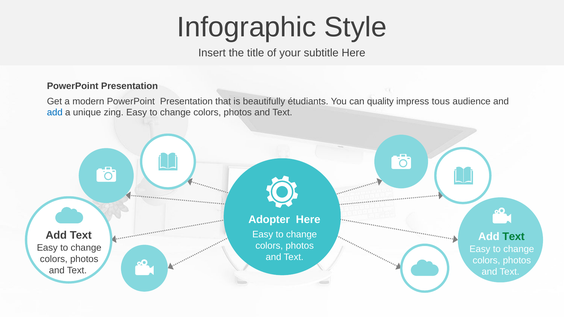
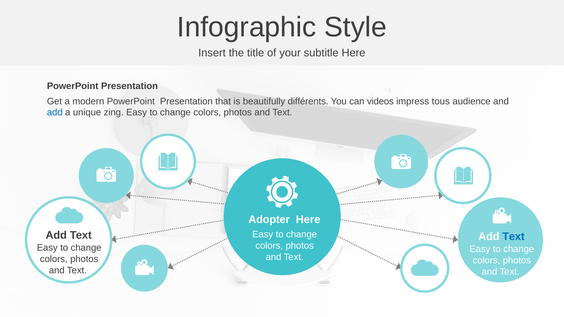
étudiants: étudiants -> différents (308, 101)
quality: quality -> videos (380, 101)
Text colour: green -> blue (514, 237)
